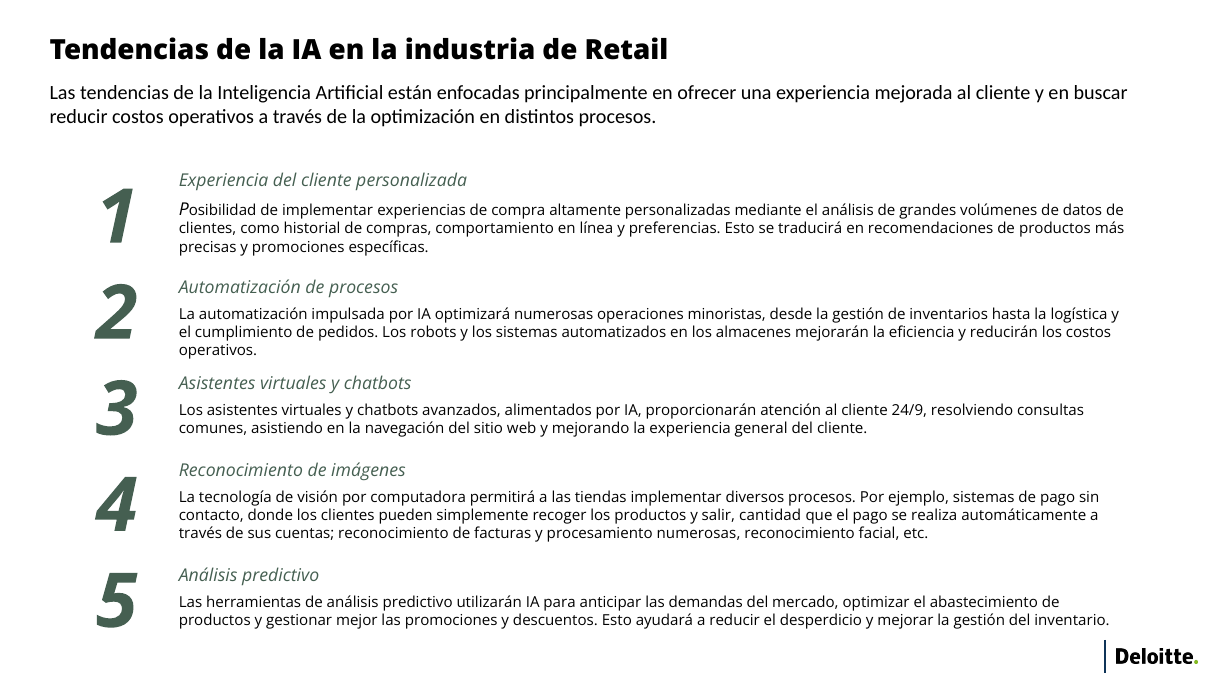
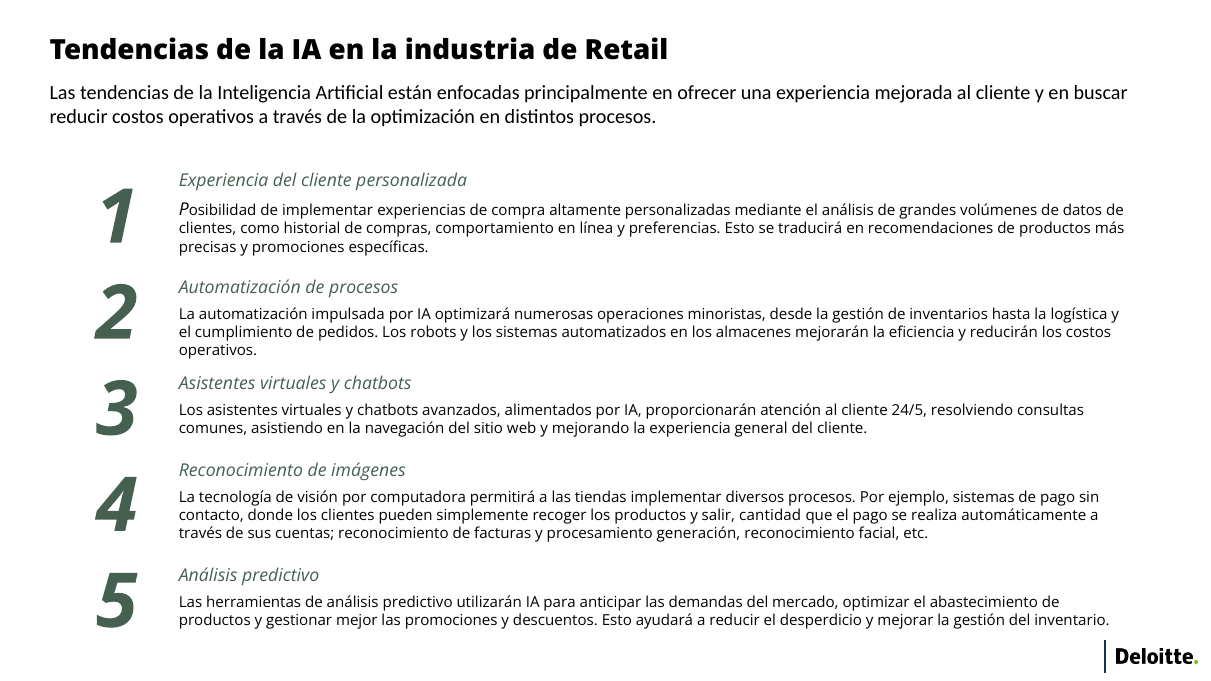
24/9: 24/9 -> 24/5 (909, 411)
procesamiento numerosas: numerosas -> generación (698, 534)
